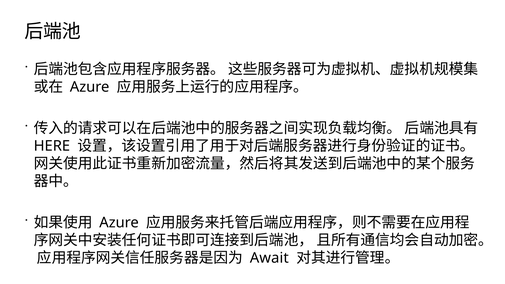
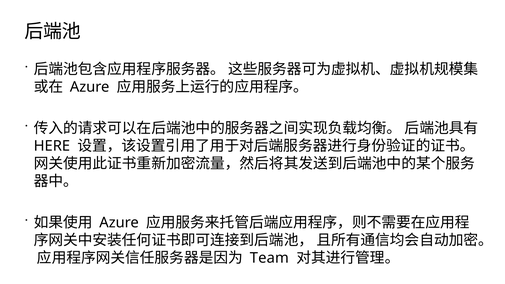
Await: Await -> Team (269, 258)
